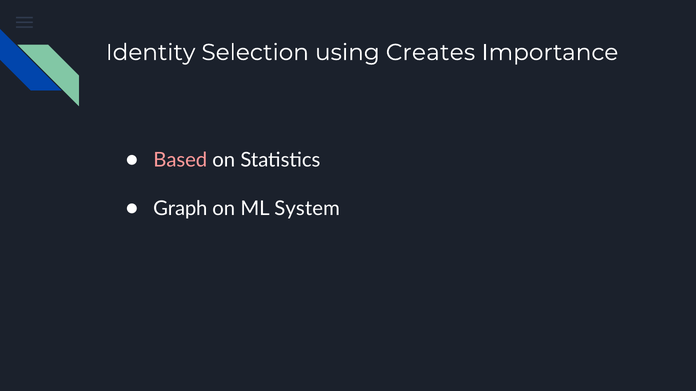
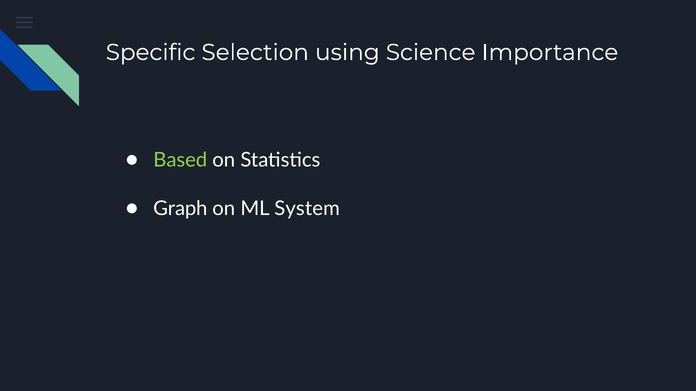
Identity: Identity -> Specific (151, 52)
Creates: Creates -> Science (431, 52)
Based colour: pink -> light green (180, 160)
